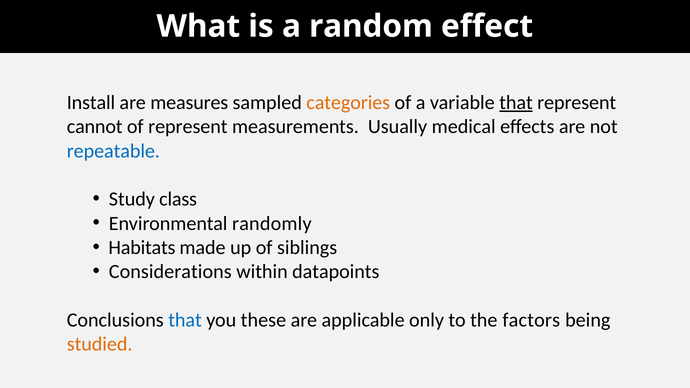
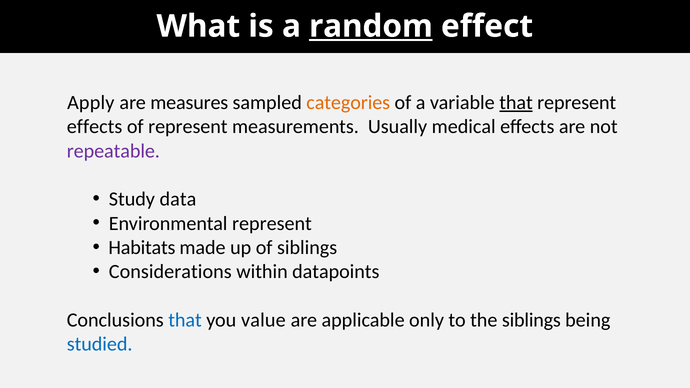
random underline: none -> present (371, 26)
Install: Install -> Apply (91, 103)
cannot: cannot -> effects (95, 127)
repeatable colour: blue -> purple (113, 151)
class: class -> data (178, 199)
Environmental randomly: randomly -> represent (272, 224)
these: these -> value (263, 320)
the factors: factors -> siblings (531, 320)
studied colour: orange -> blue (100, 344)
